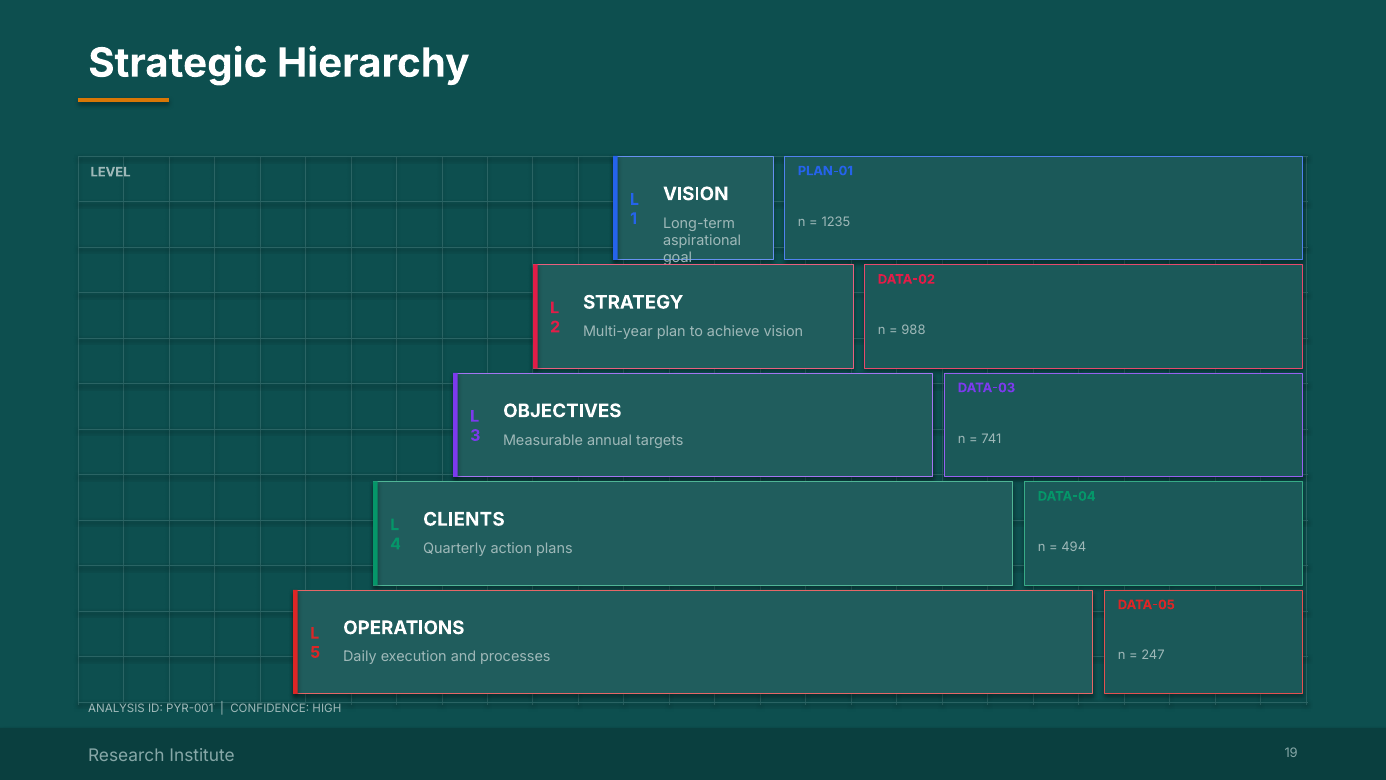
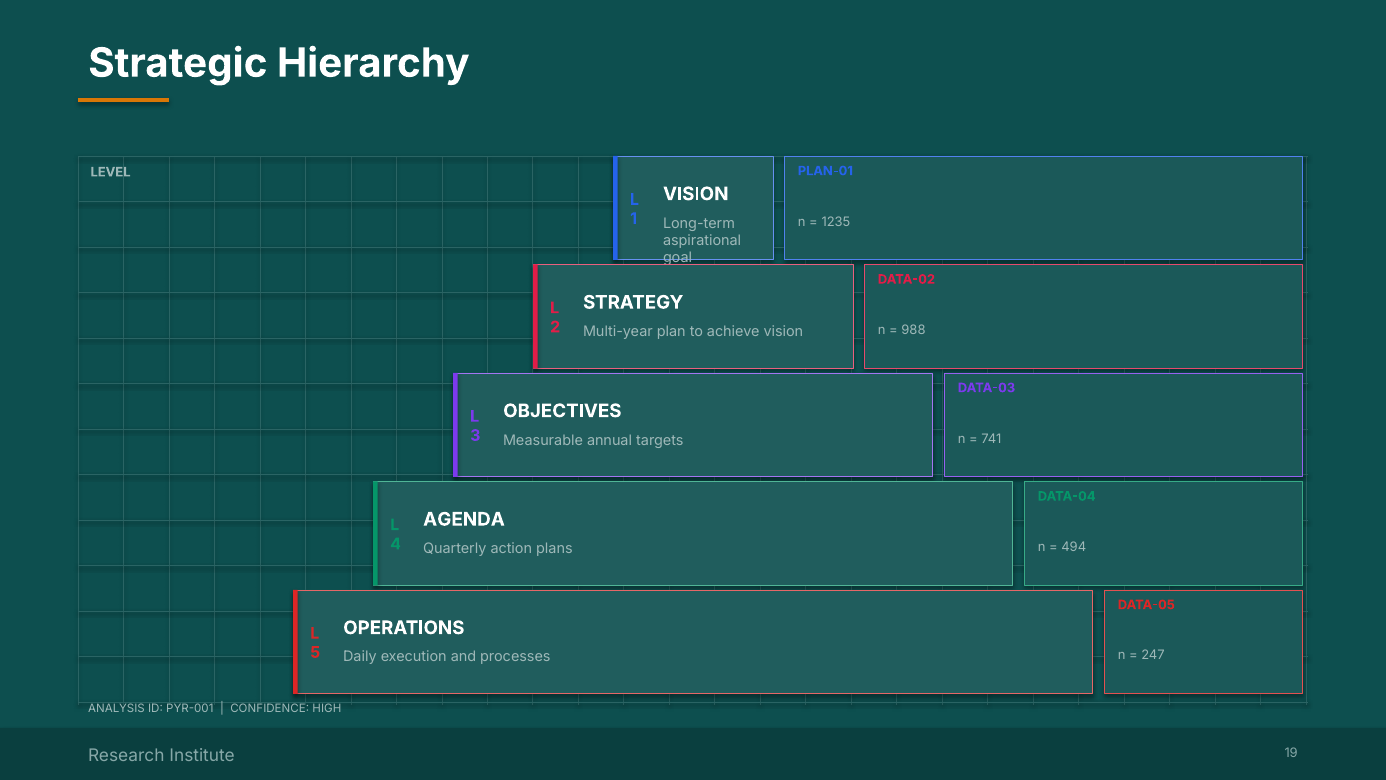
CLIENTS: CLIENTS -> AGENDA (464, 519)
